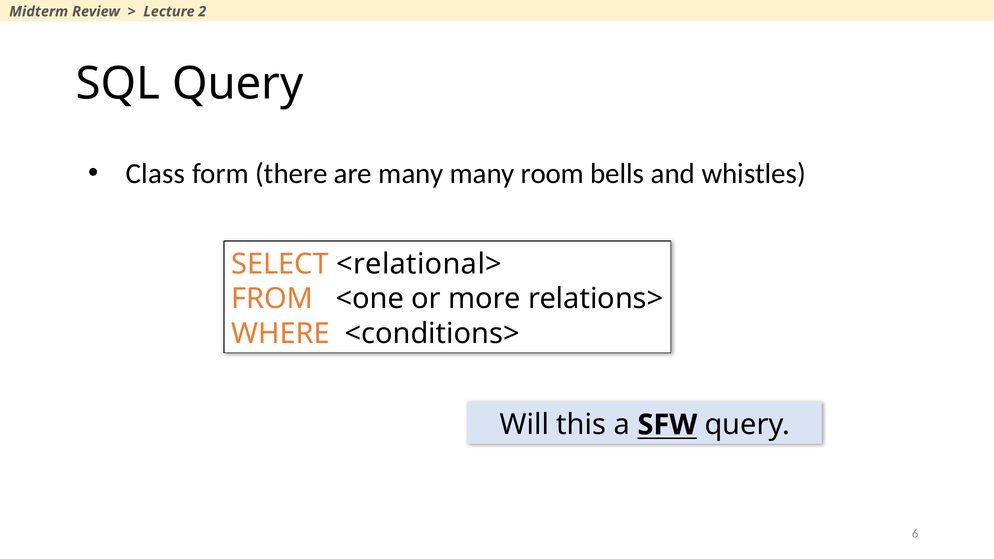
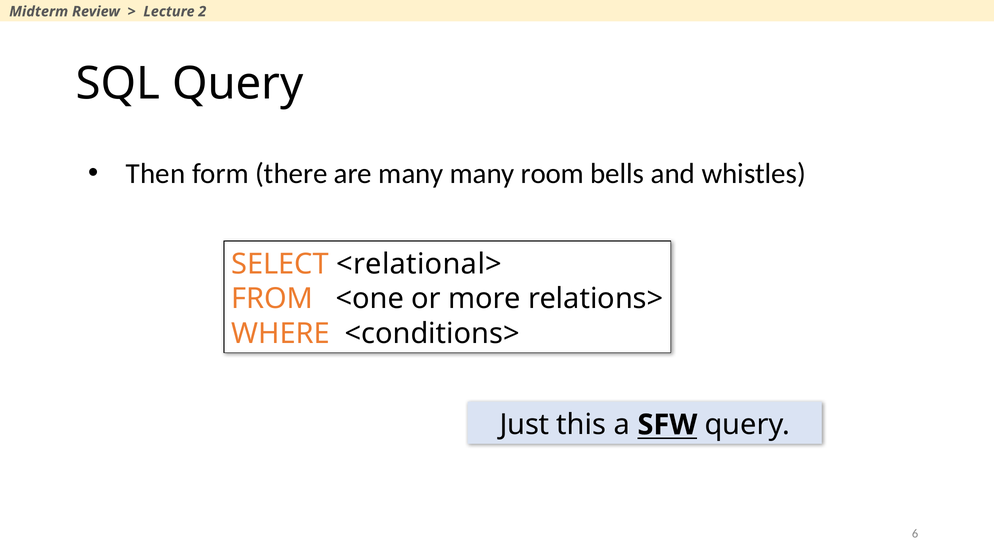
Class: Class -> Then (155, 174)
Will: Will -> Just (524, 425)
